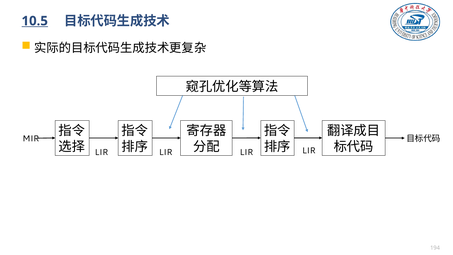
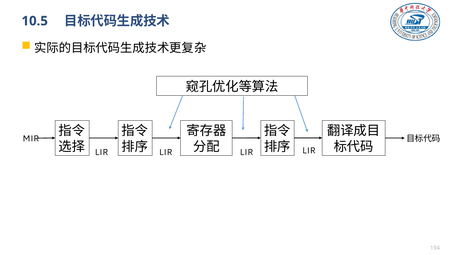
10.5 underline: present -> none (35, 21)
